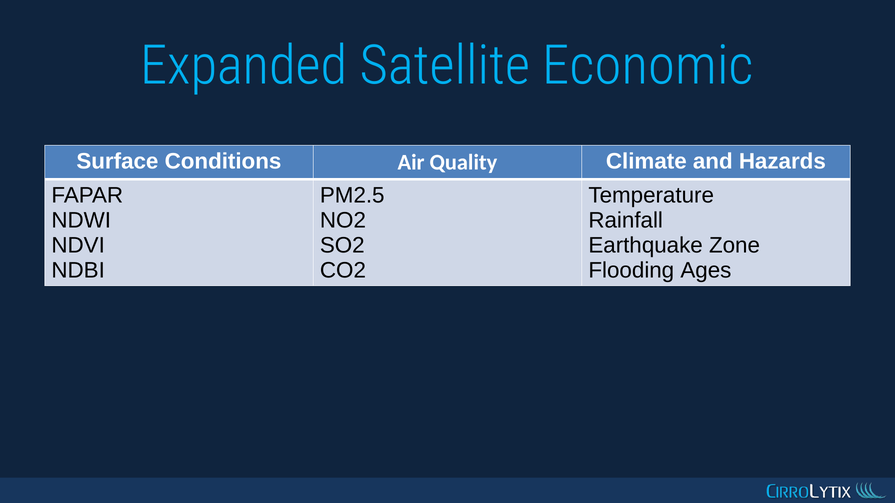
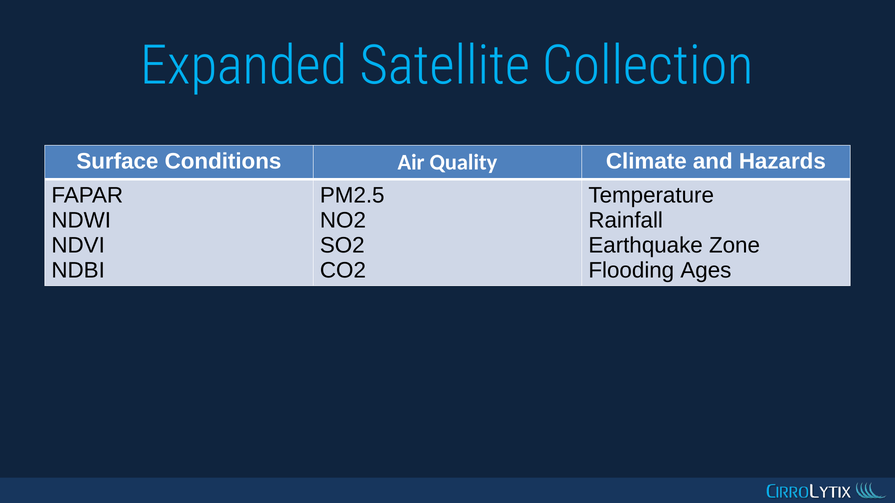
Economic: Economic -> Collection (648, 66)
